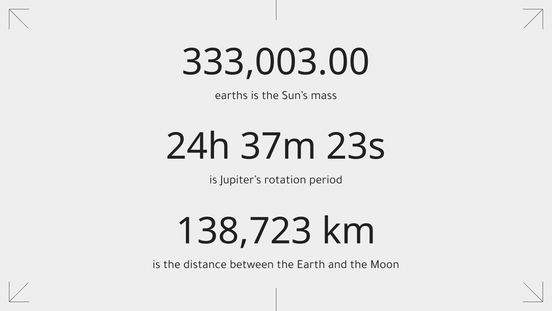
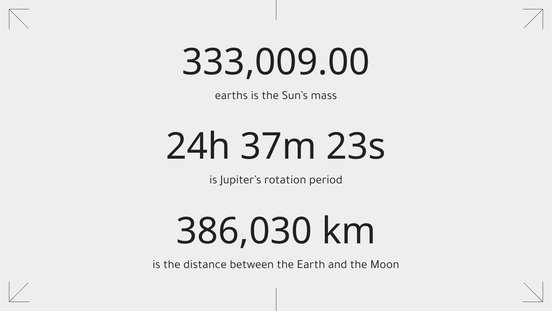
333,003.00: 333,003.00 -> 333,009.00 (276, 62)
138,723: 138,723 -> 386,030 (244, 231)
